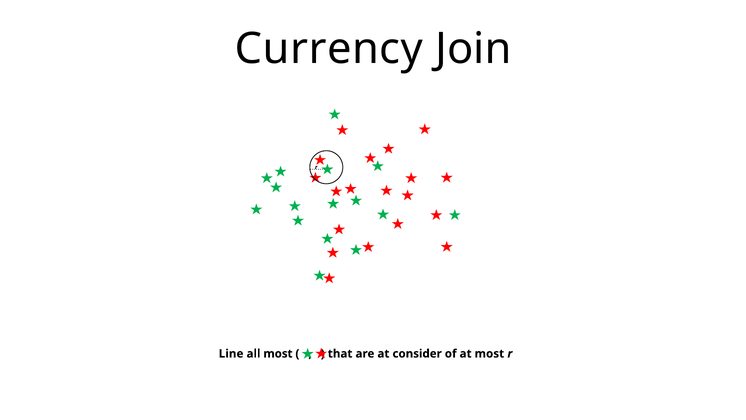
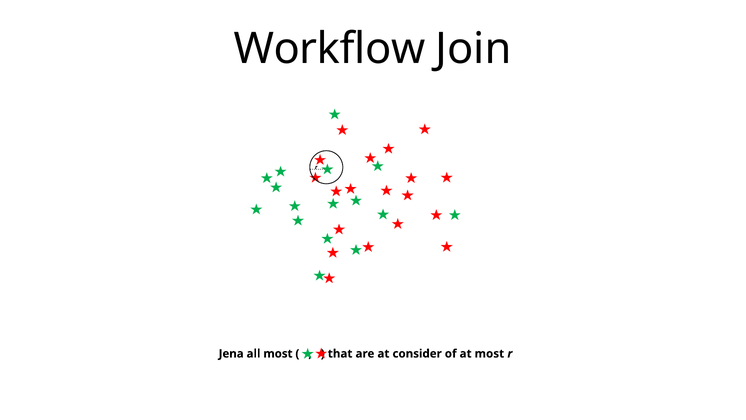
Currency: Currency -> Workflow (329, 49)
Line: Line -> Jena (231, 353)
